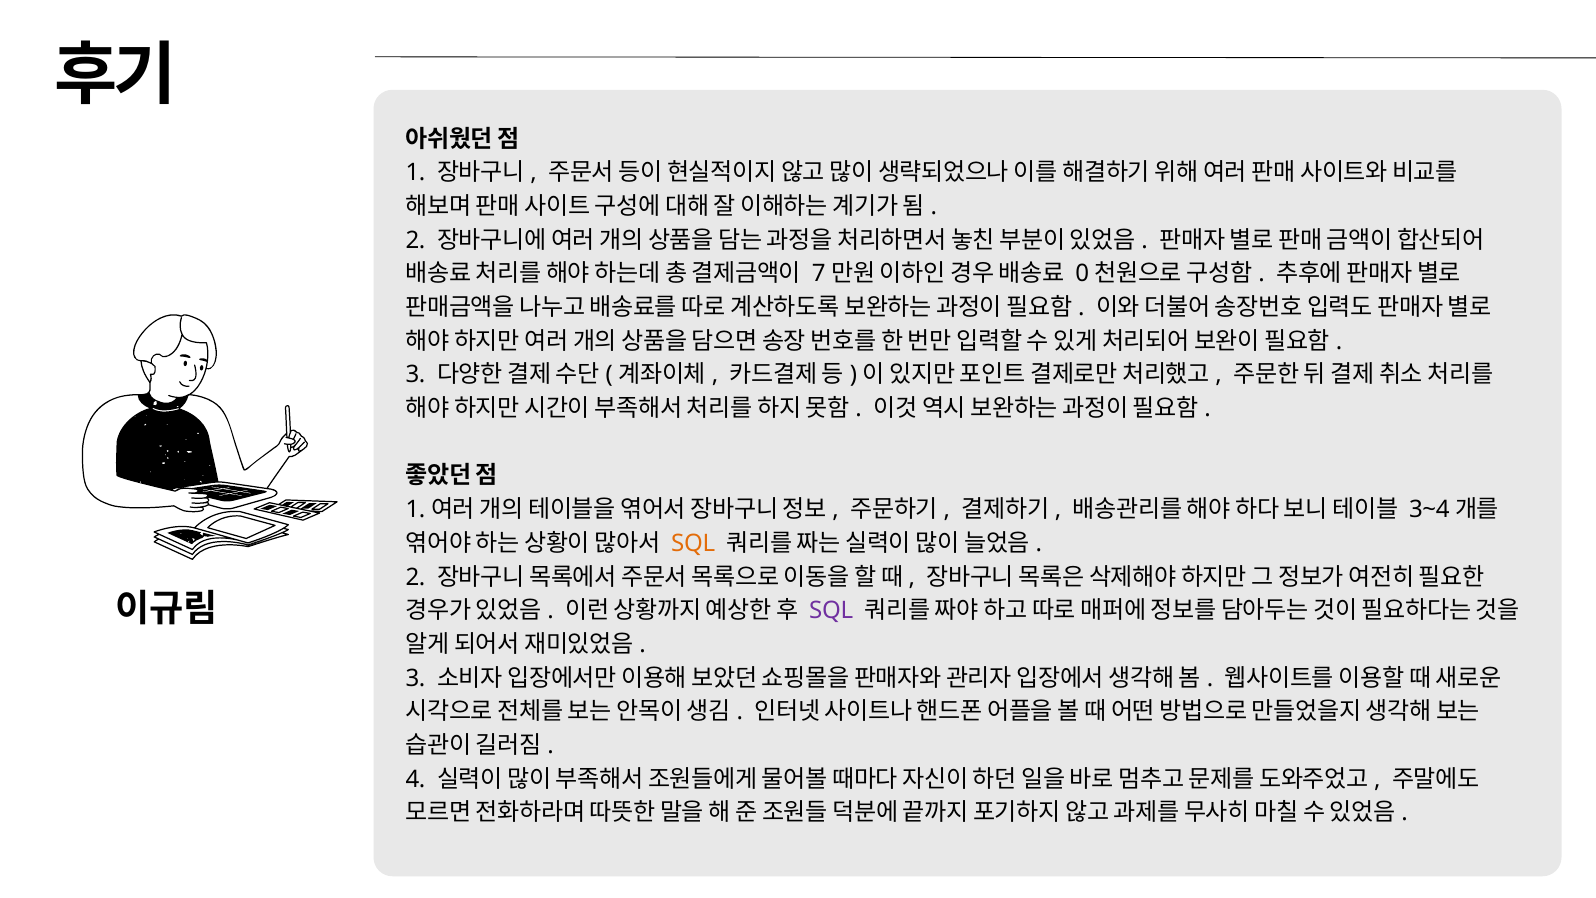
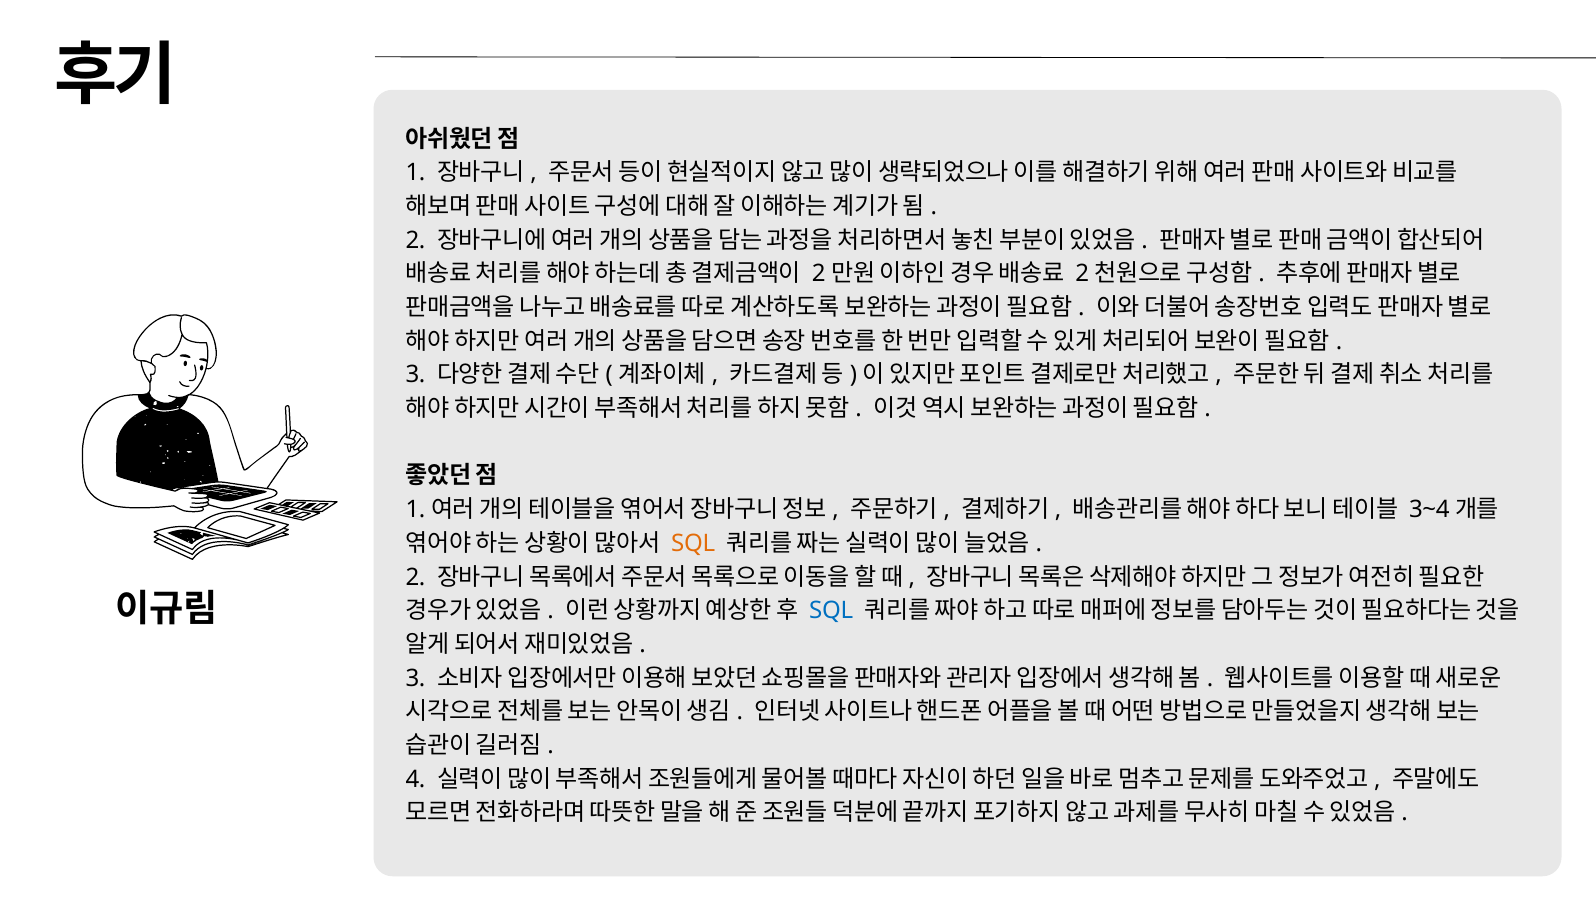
7: 7 -> 2 (819, 274)
0: 0 -> 2 (1082, 274)
SQL colour: purple -> blue (831, 611)
